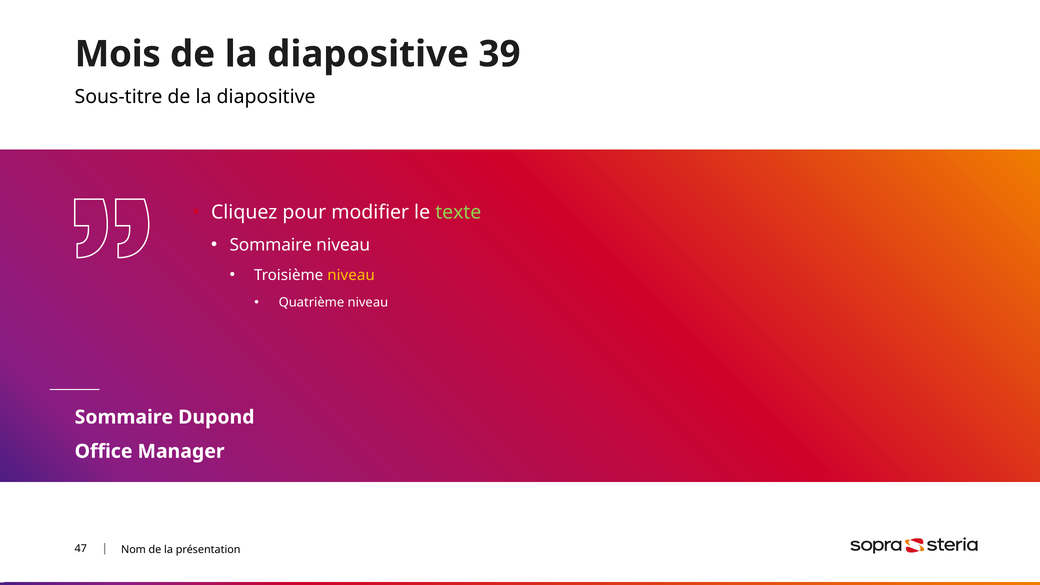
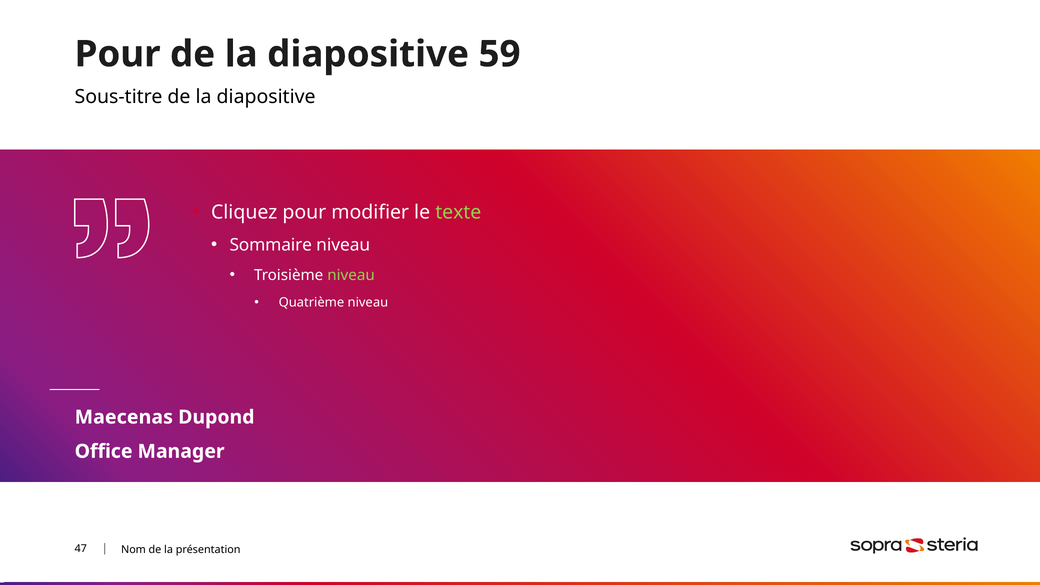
Mois: Mois -> Pour (118, 54)
39: 39 -> 59 (500, 54)
niveau colour: yellow -> light green (351, 275)
Sommaire: Sommaire -> Maecenas (124, 417)
